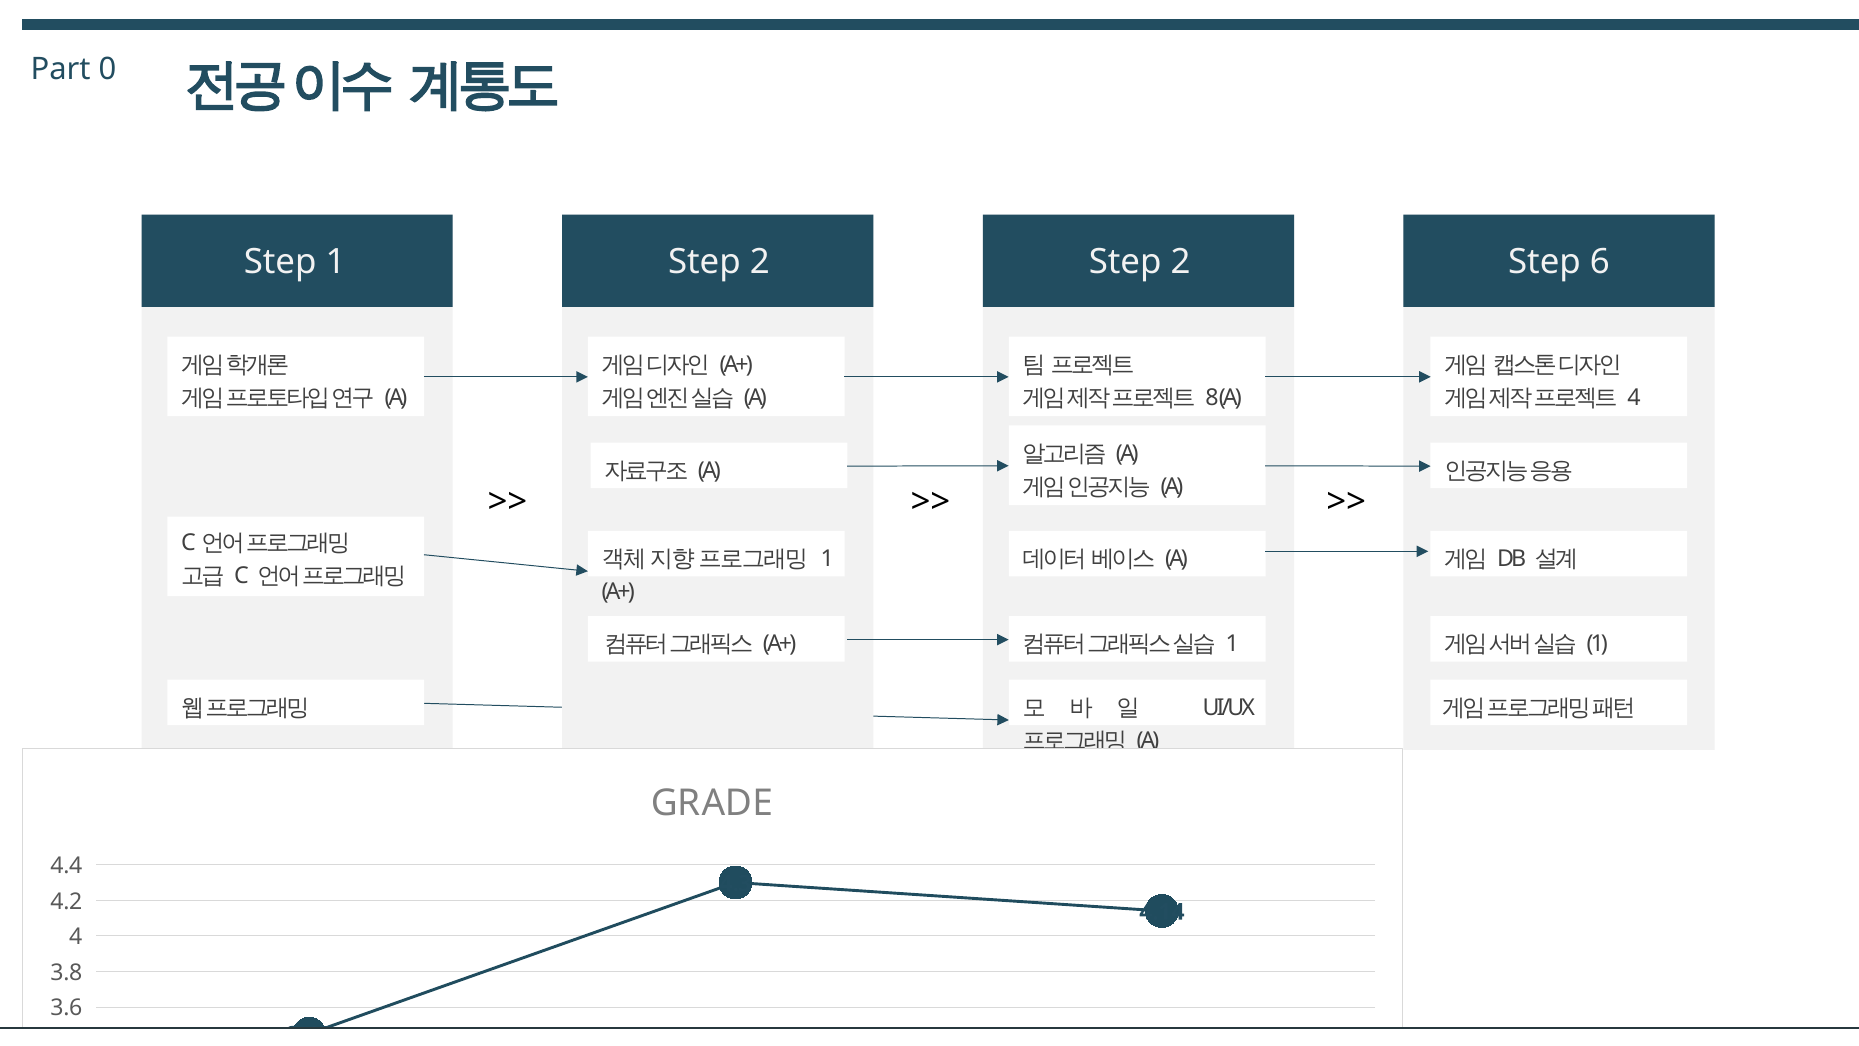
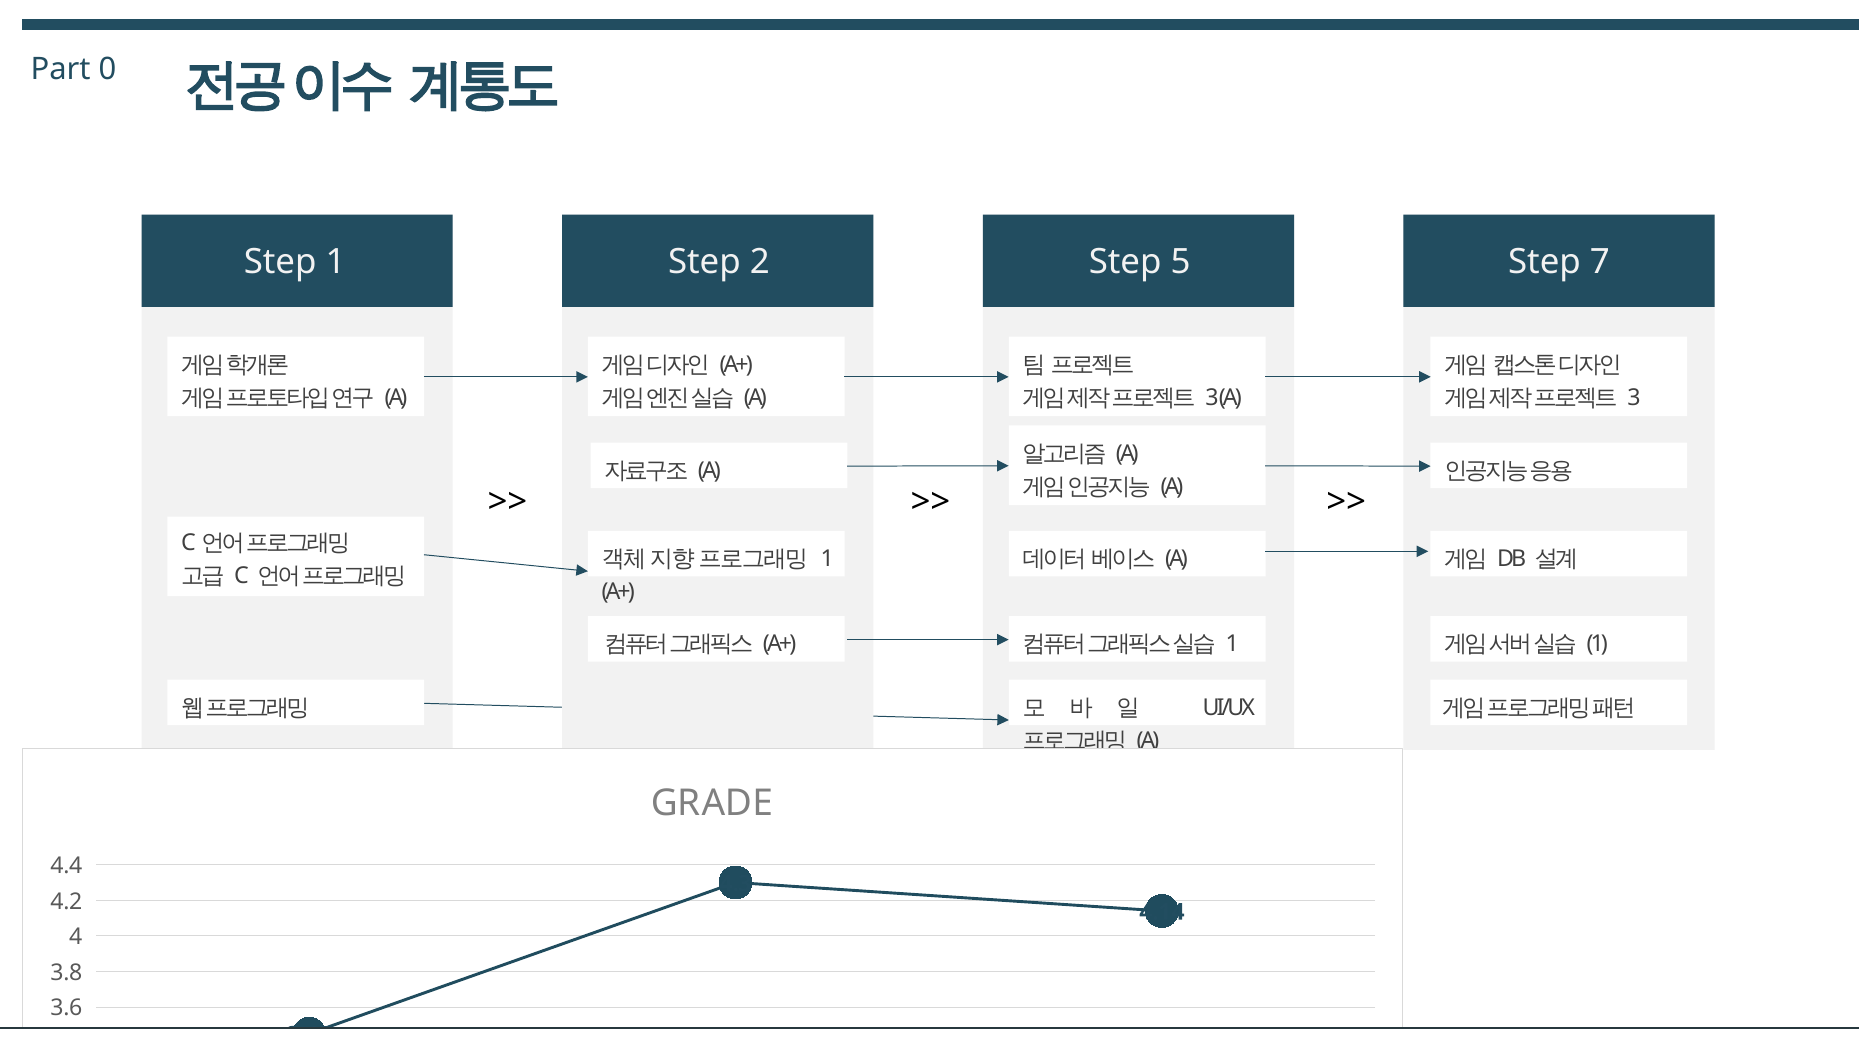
2 Step 2: 2 -> 5 (1181, 262)
6: 6 -> 7 (1600, 262)
8: 8 -> 3 (1212, 398)
4: 4 -> 3 (1634, 398)
